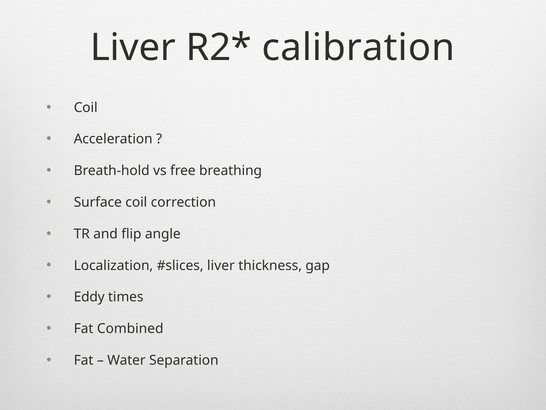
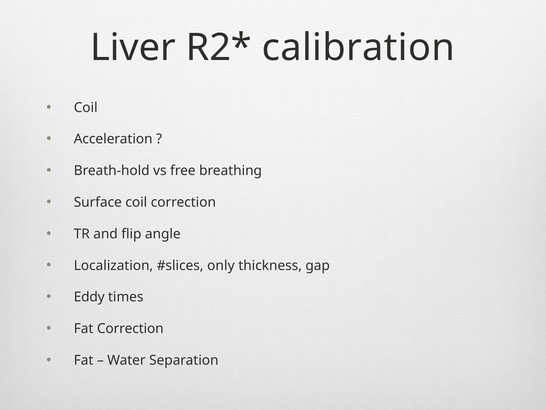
liver: liver -> only (221, 265)
Fat Combined: Combined -> Correction (130, 328)
